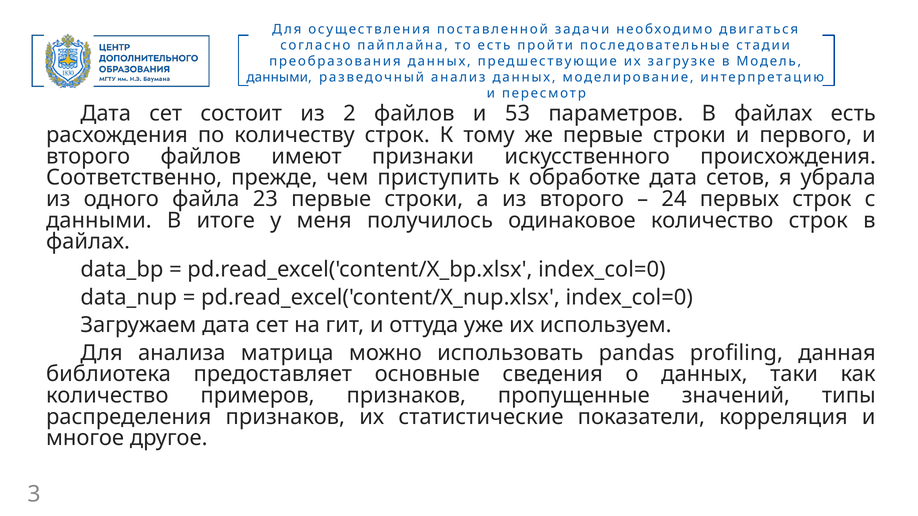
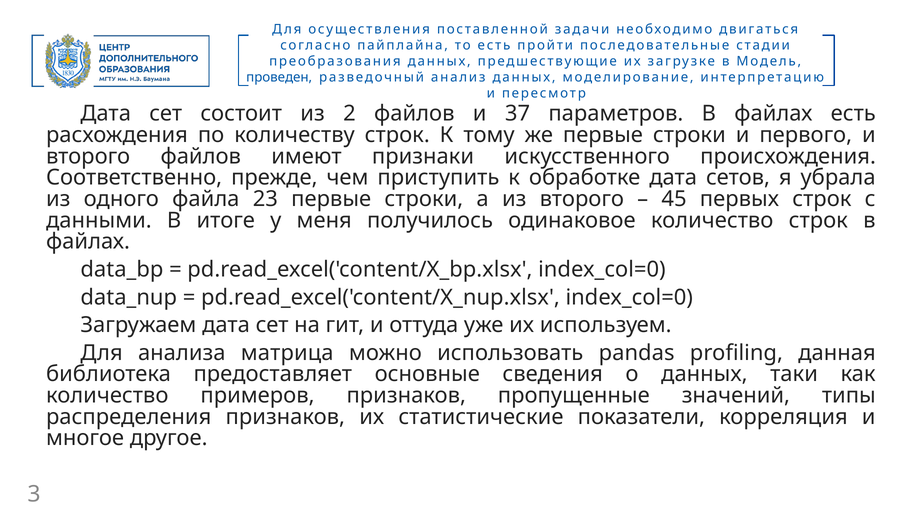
данными: данными -> проведен (279, 77)
53: 53 -> 37 (518, 114)
24: 24 -> 45 (674, 199)
